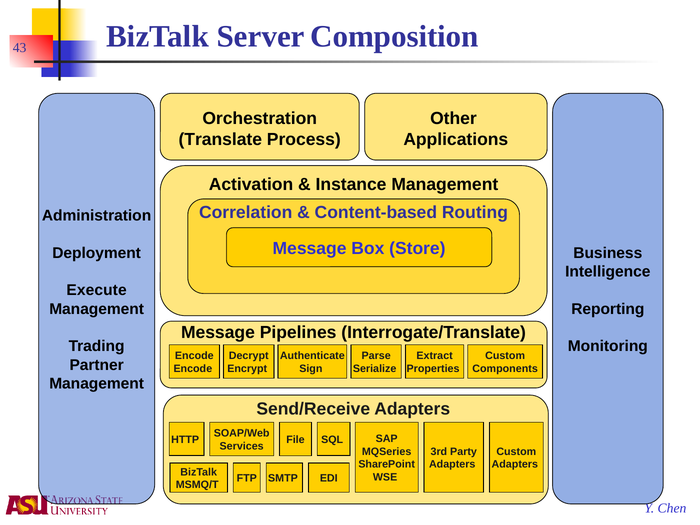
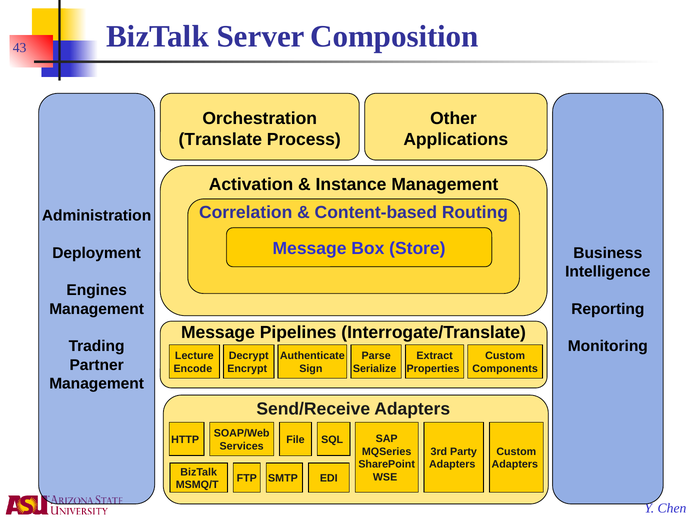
Execute: Execute -> Engines (97, 290)
Encode: Encode -> Lecture (194, 356)
